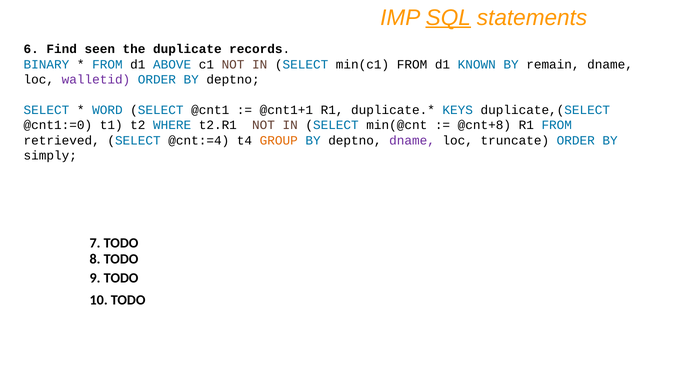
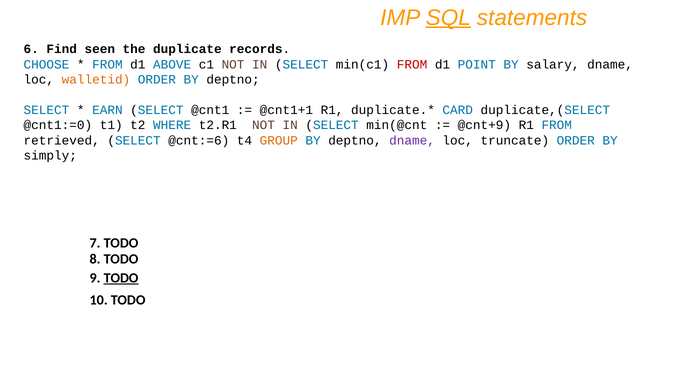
BINARY: BINARY -> CHOOSE (46, 64)
FROM colour: black -> red (412, 64)
KNOWN: KNOWN -> POINT (477, 64)
remain: remain -> salary (553, 64)
walletid colour: purple -> orange (96, 80)
WORD: WORD -> EARN (107, 110)
KEYS: KEYS -> CARD (458, 110)
@cnt+8: @cnt+8 -> @cnt+9 (484, 125)
@cnt:=4: @cnt:=4 -> @cnt:=6 (199, 140)
TODO underline: none -> present (121, 278)
